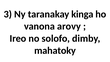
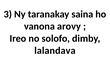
kinga: kinga -> saina (82, 14)
mahatoky: mahatoky -> lalandava (55, 50)
